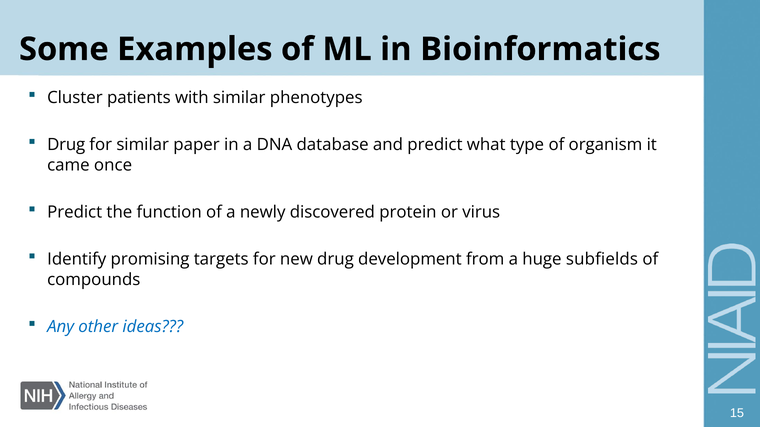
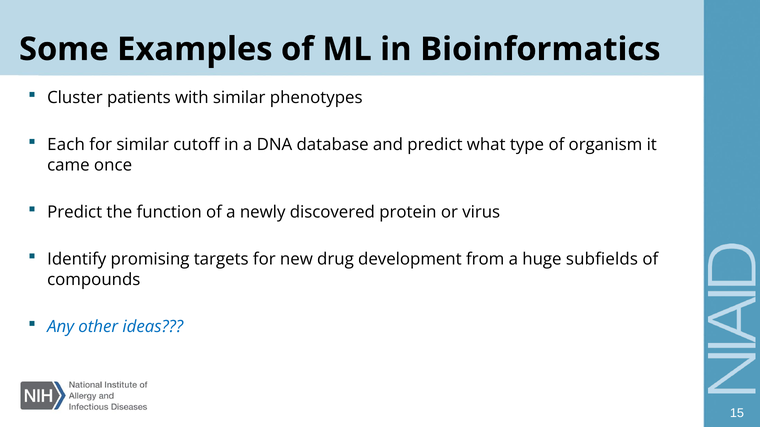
Drug: Drug -> Each (66, 145)
paper: paper -> cutoff (196, 145)
